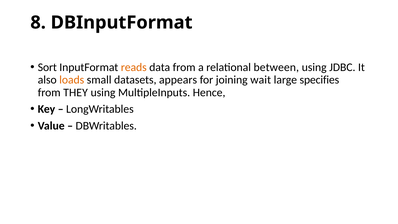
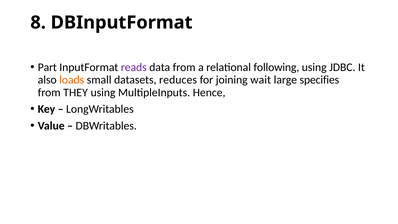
Sort: Sort -> Part (47, 67)
reads colour: orange -> purple (134, 67)
between: between -> following (276, 67)
appears: appears -> reduces (178, 80)
